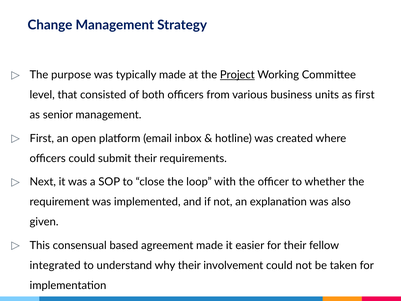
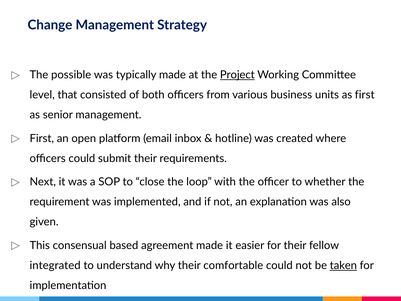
purpose: purpose -> possible (71, 75)
involvement: involvement -> comfortable (233, 265)
taken underline: none -> present (343, 265)
